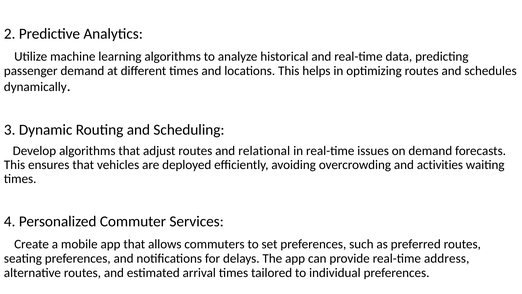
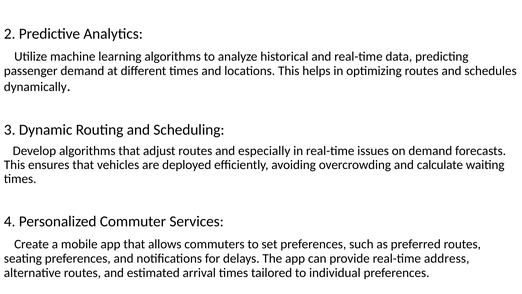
relational: relational -> especially (264, 151)
activities: activities -> calculate (440, 165)
